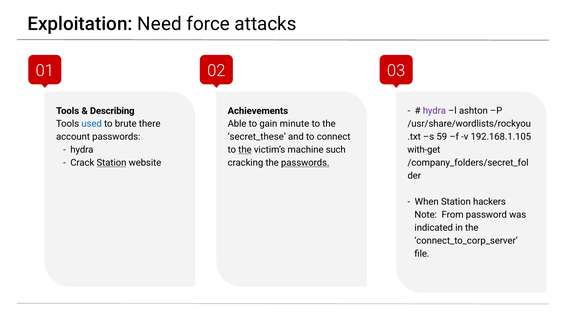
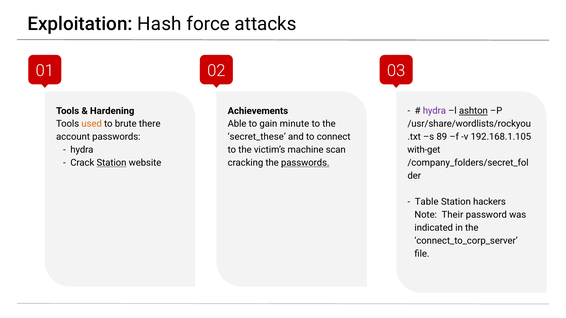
Need: Need -> Hash (159, 24)
ashton underline: none -> present (473, 111)
Describing: Describing -> Hardening (112, 111)
used colour: blue -> orange (92, 124)
59: 59 -> 89 (442, 137)
the underline: present -> none (245, 150)
such: such -> scan (336, 150)
When: When -> Table (427, 202)
From: From -> Their (452, 215)
